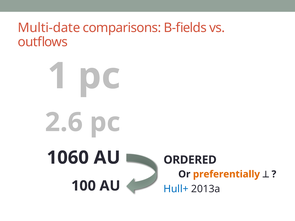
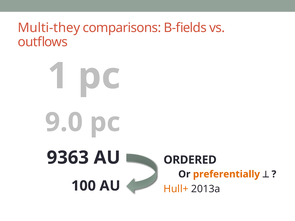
Multi-date: Multi-date -> Multi-they (49, 28)
2.6: 2.6 -> 9.0 (64, 122)
1060: 1060 -> 9363 (68, 158)
Hull+ colour: blue -> orange (176, 189)
